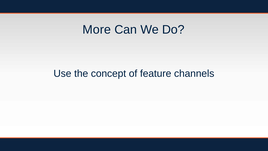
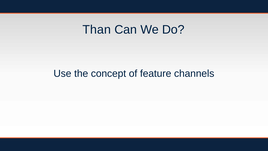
More: More -> Than (97, 30)
